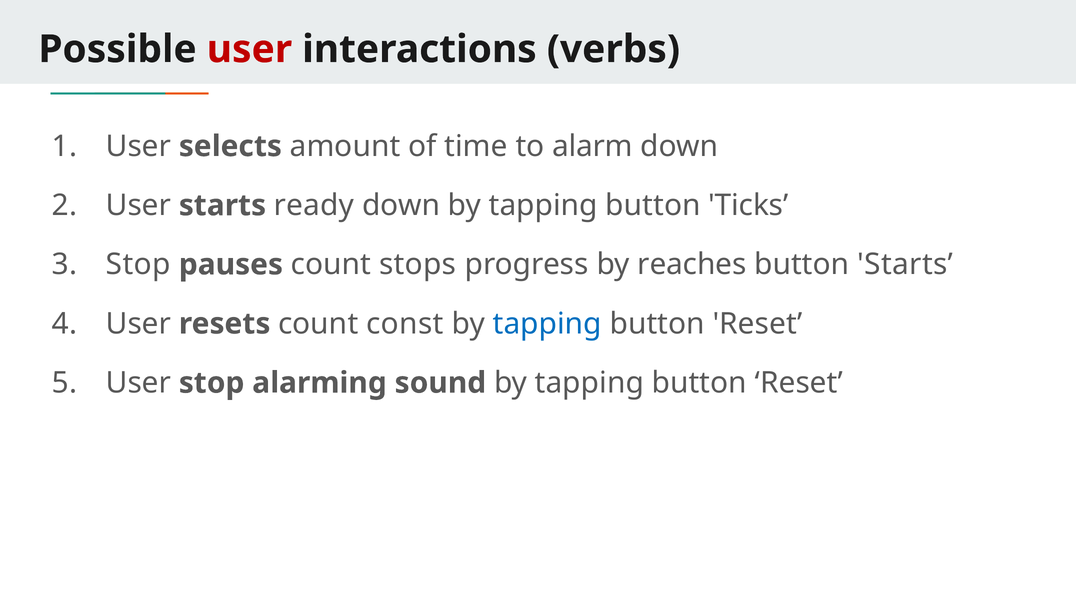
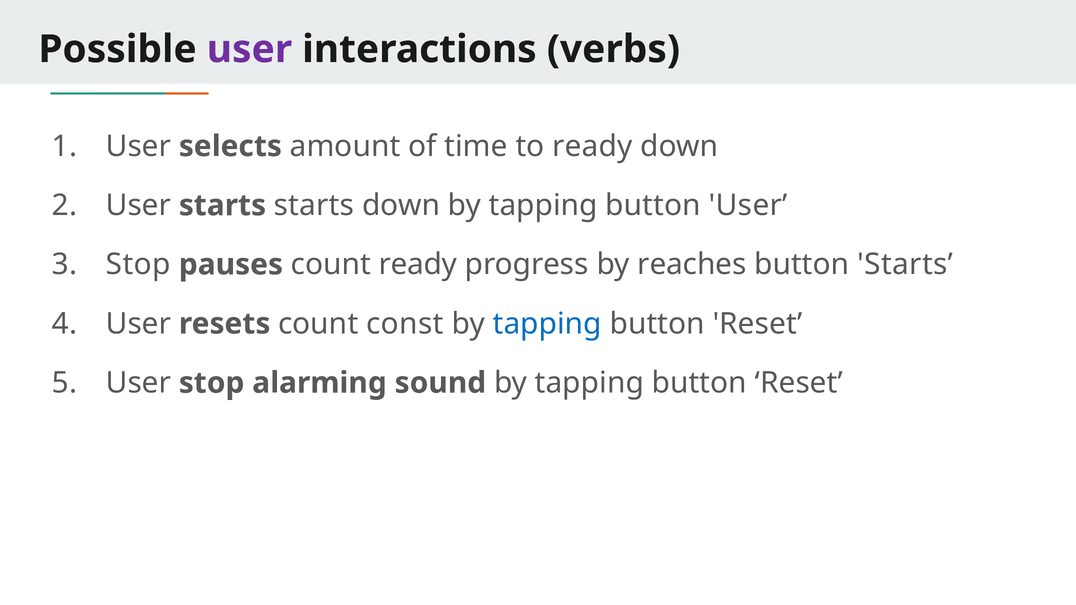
user colour: red -> purple (249, 49)
to alarm: alarm -> ready (592, 146)
starts ready: ready -> starts (314, 205)
button Ticks: Ticks -> User (748, 205)
count stops: stops -> ready (418, 265)
